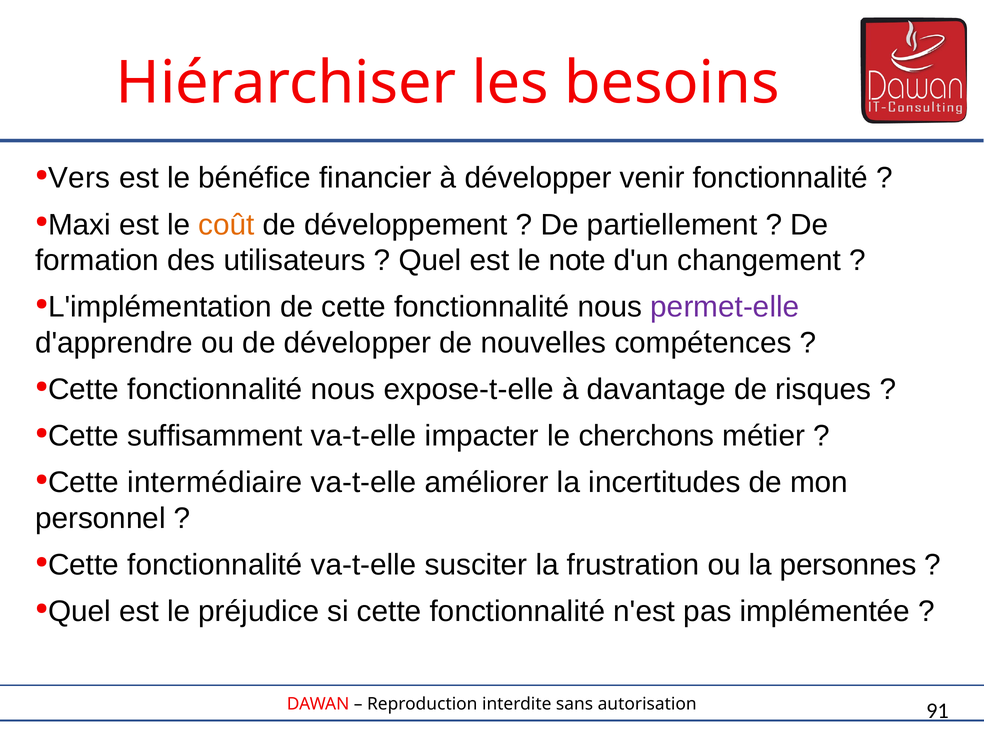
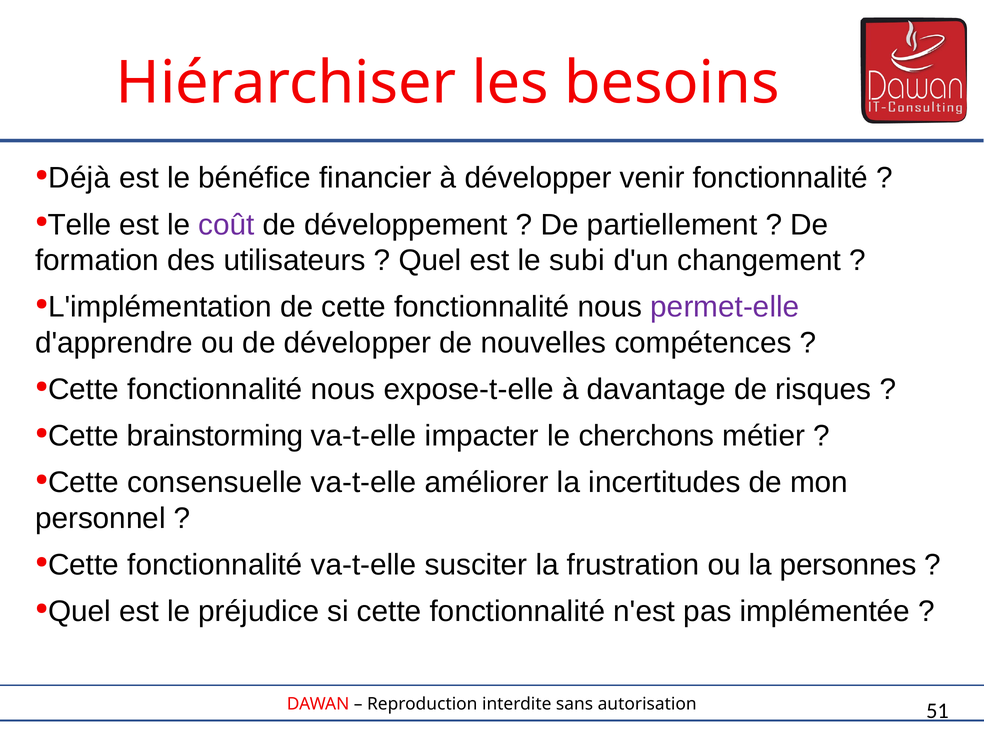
Vers: Vers -> Déjà (79, 178)
Maxi: Maxi -> Telle (80, 225)
coût colour: orange -> purple (227, 225)
note: note -> subi (577, 260)
suffisamment: suffisamment -> brainstorming (215, 436)
intermédiaire: intermédiaire -> consensuelle (215, 482)
91: 91 -> 51 (937, 711)
